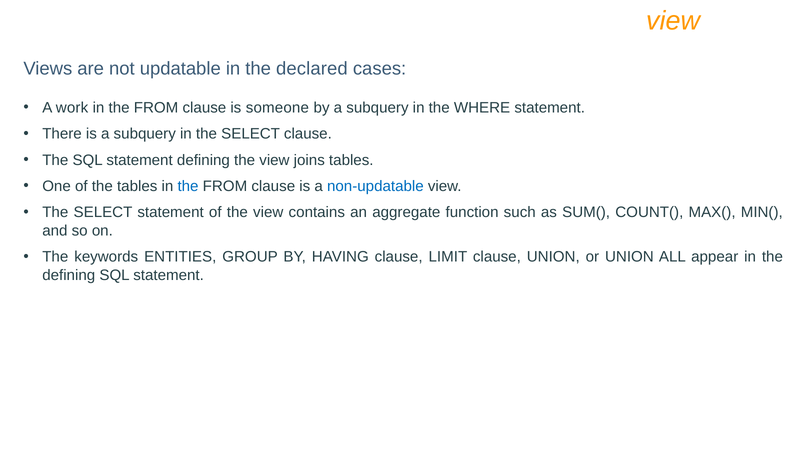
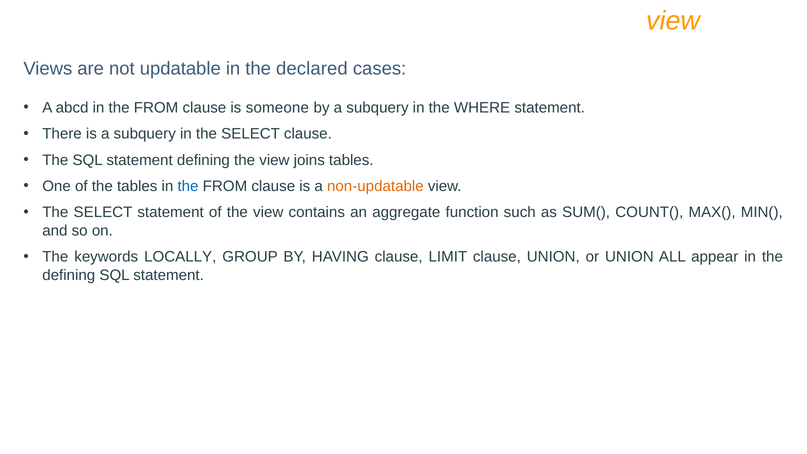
work: work -> abcd (72, 108)
non-updatable colour: blue -> orange (375, 186)
ENTITIES: ENTITIES -> LOCALLY (180, 257)
